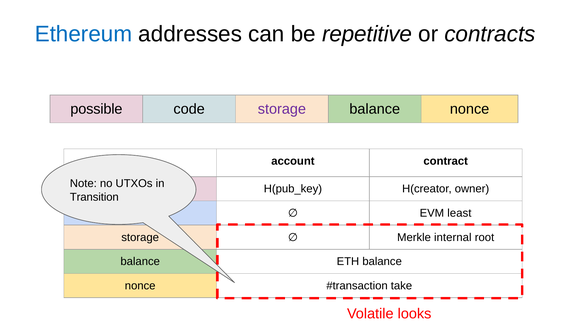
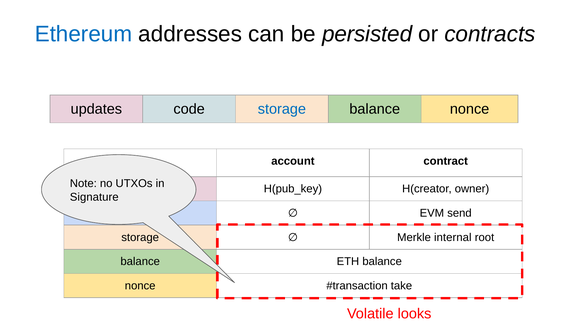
repetitive: repetitive -> persisted (367, 34)
possible: possible -> updates (96, 109)
storage colour: purple -> blue (282, 109)
Transition: Transition -> Signature (94, 197)
least: least -> send (459, 213)
